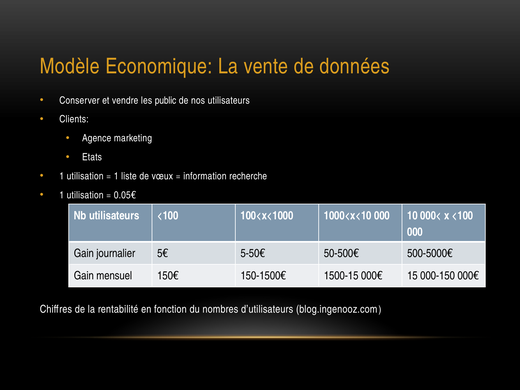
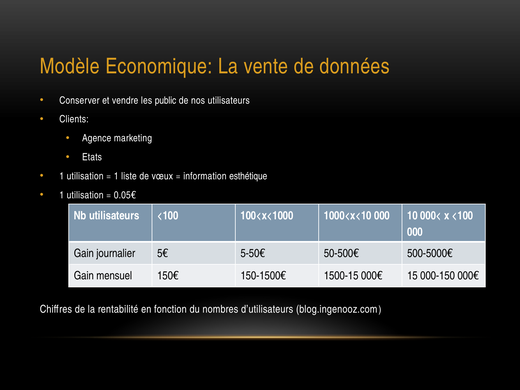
recherche: recherche -> esthétique (248, 176)
